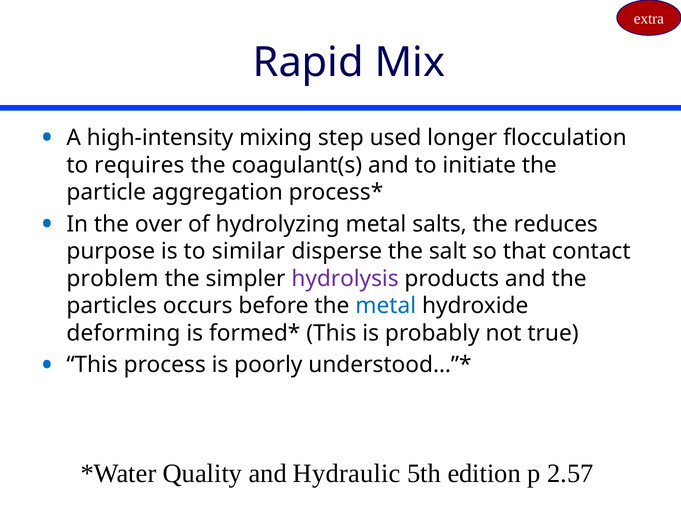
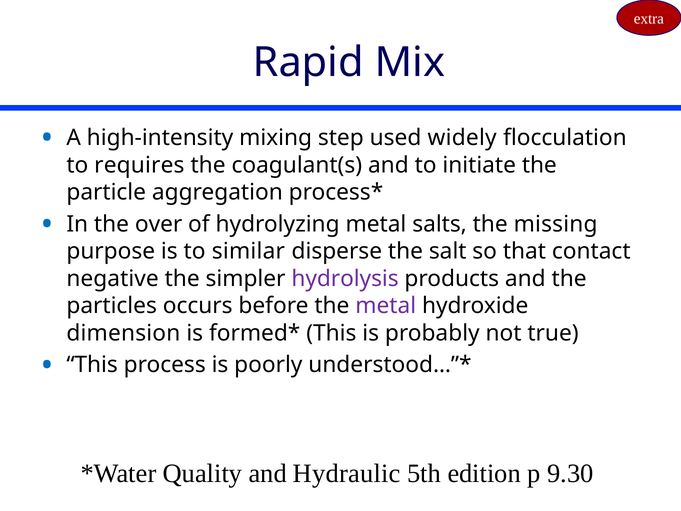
longer: longer -> widely (462, 138)
reduces: reduces -> missing (556, 224)
problem: problem -> negative (113, 279)
metal colour: blue -> purple (386, 306)
deforming: deforming -> dimension (123, 333)
2.57: 2.57 -> 9.30 (570, 473)
